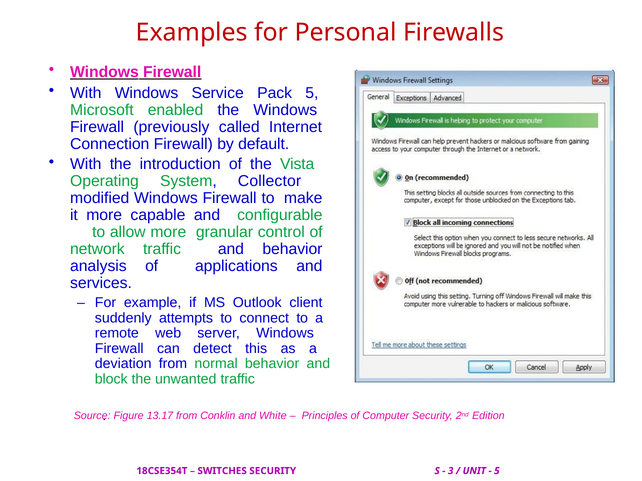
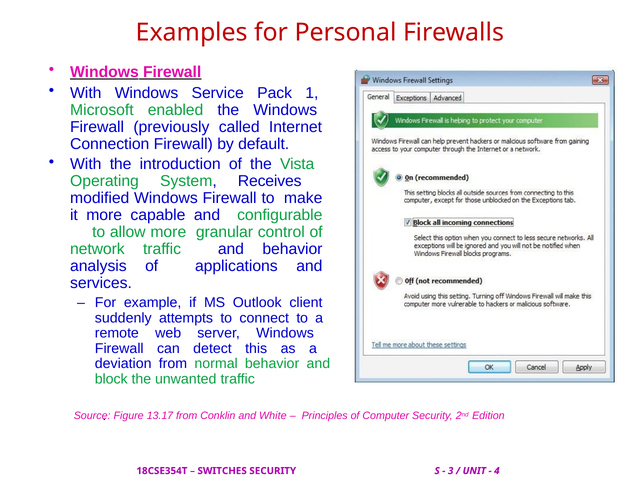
Pack 5: 5 -> 1 (312, 93)
Collector: Collector -> Receives (270, 181)
5: 5 -> 4 (497, 471)
